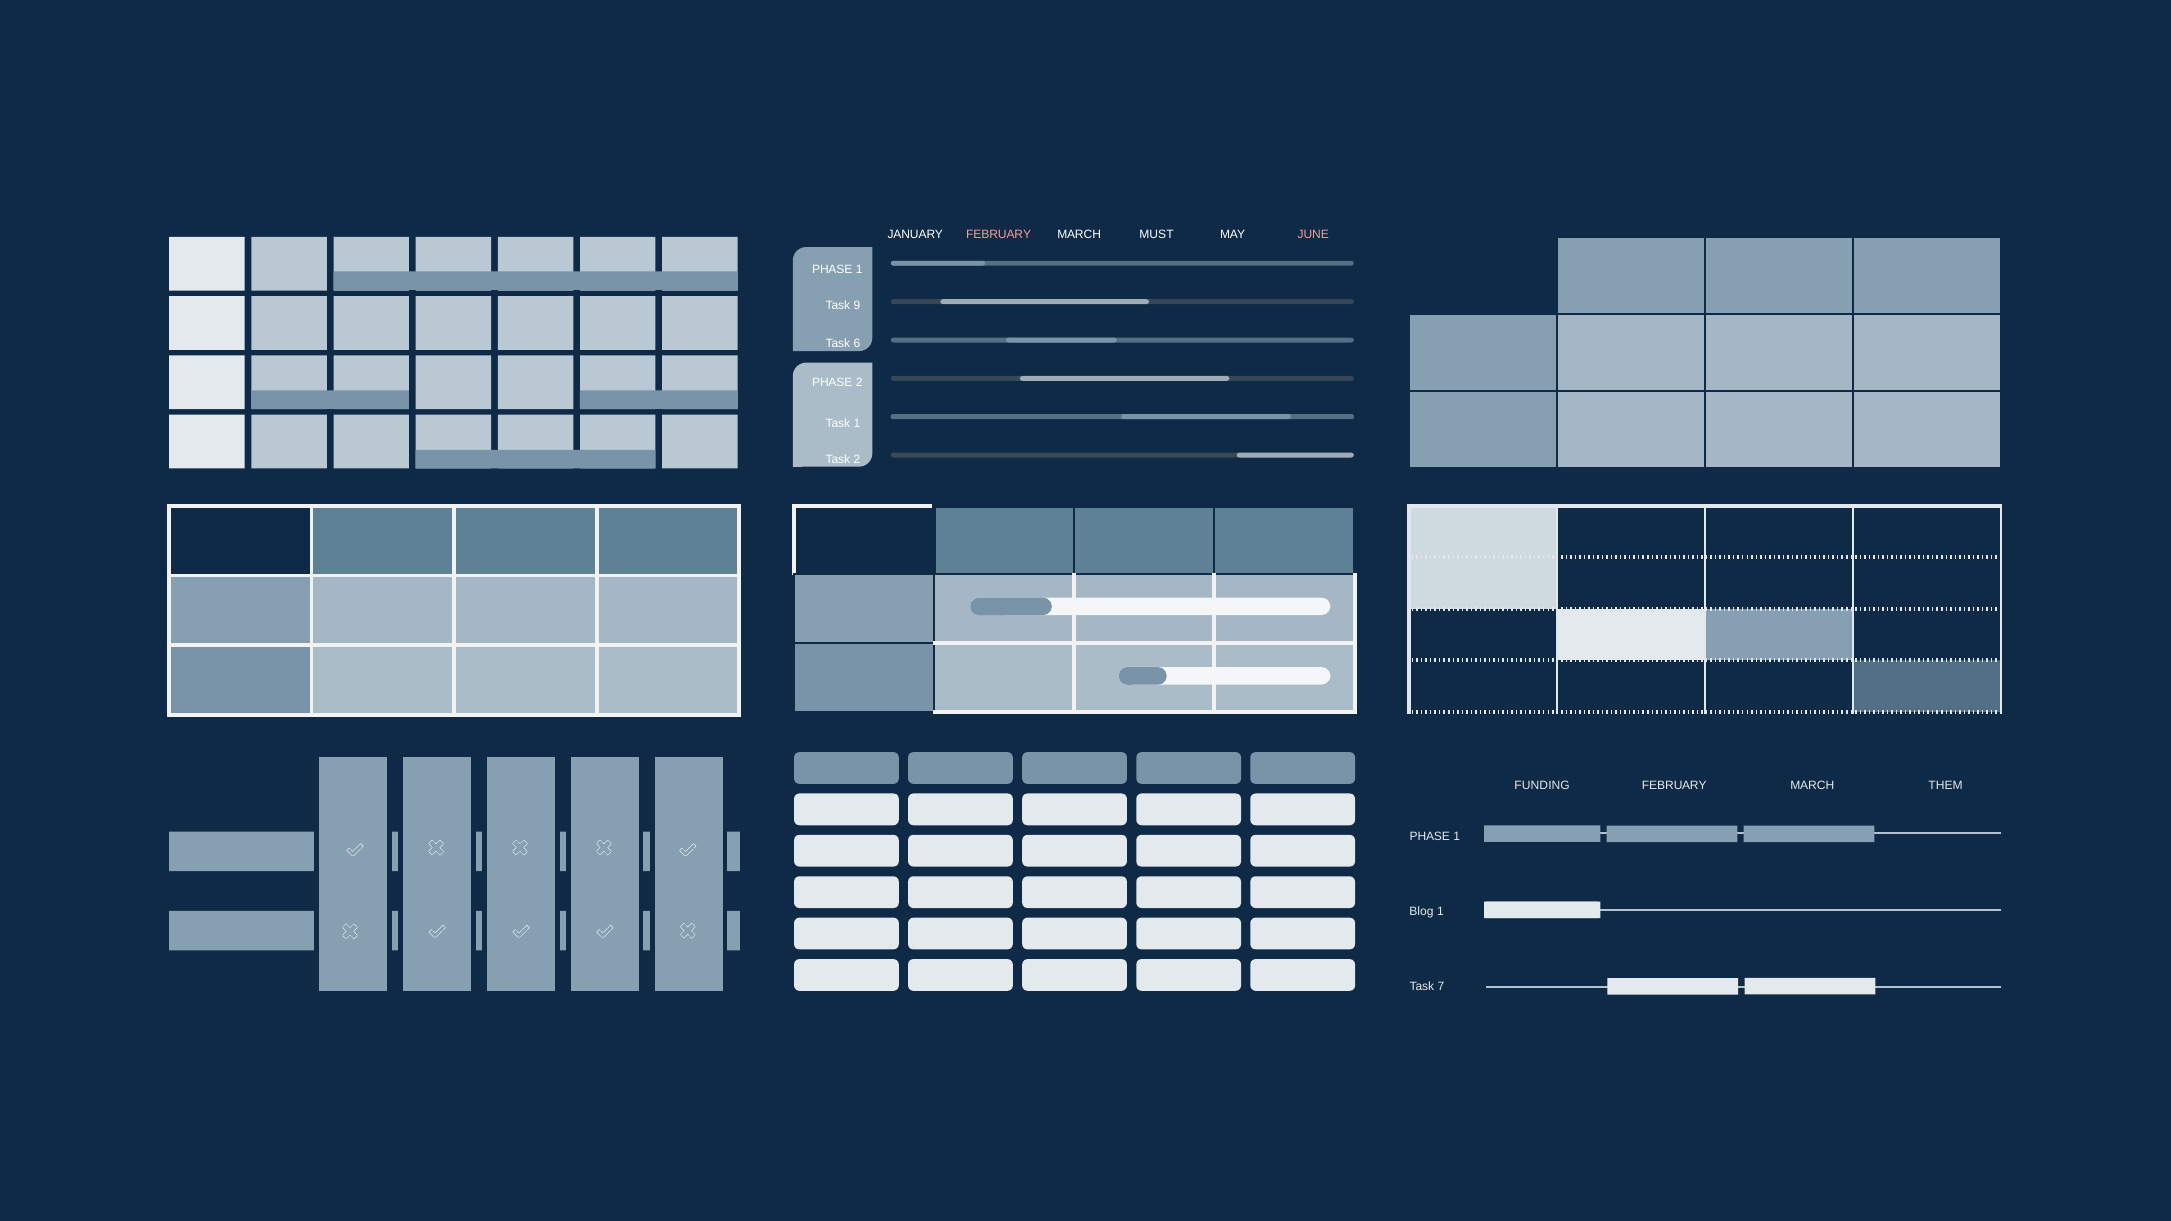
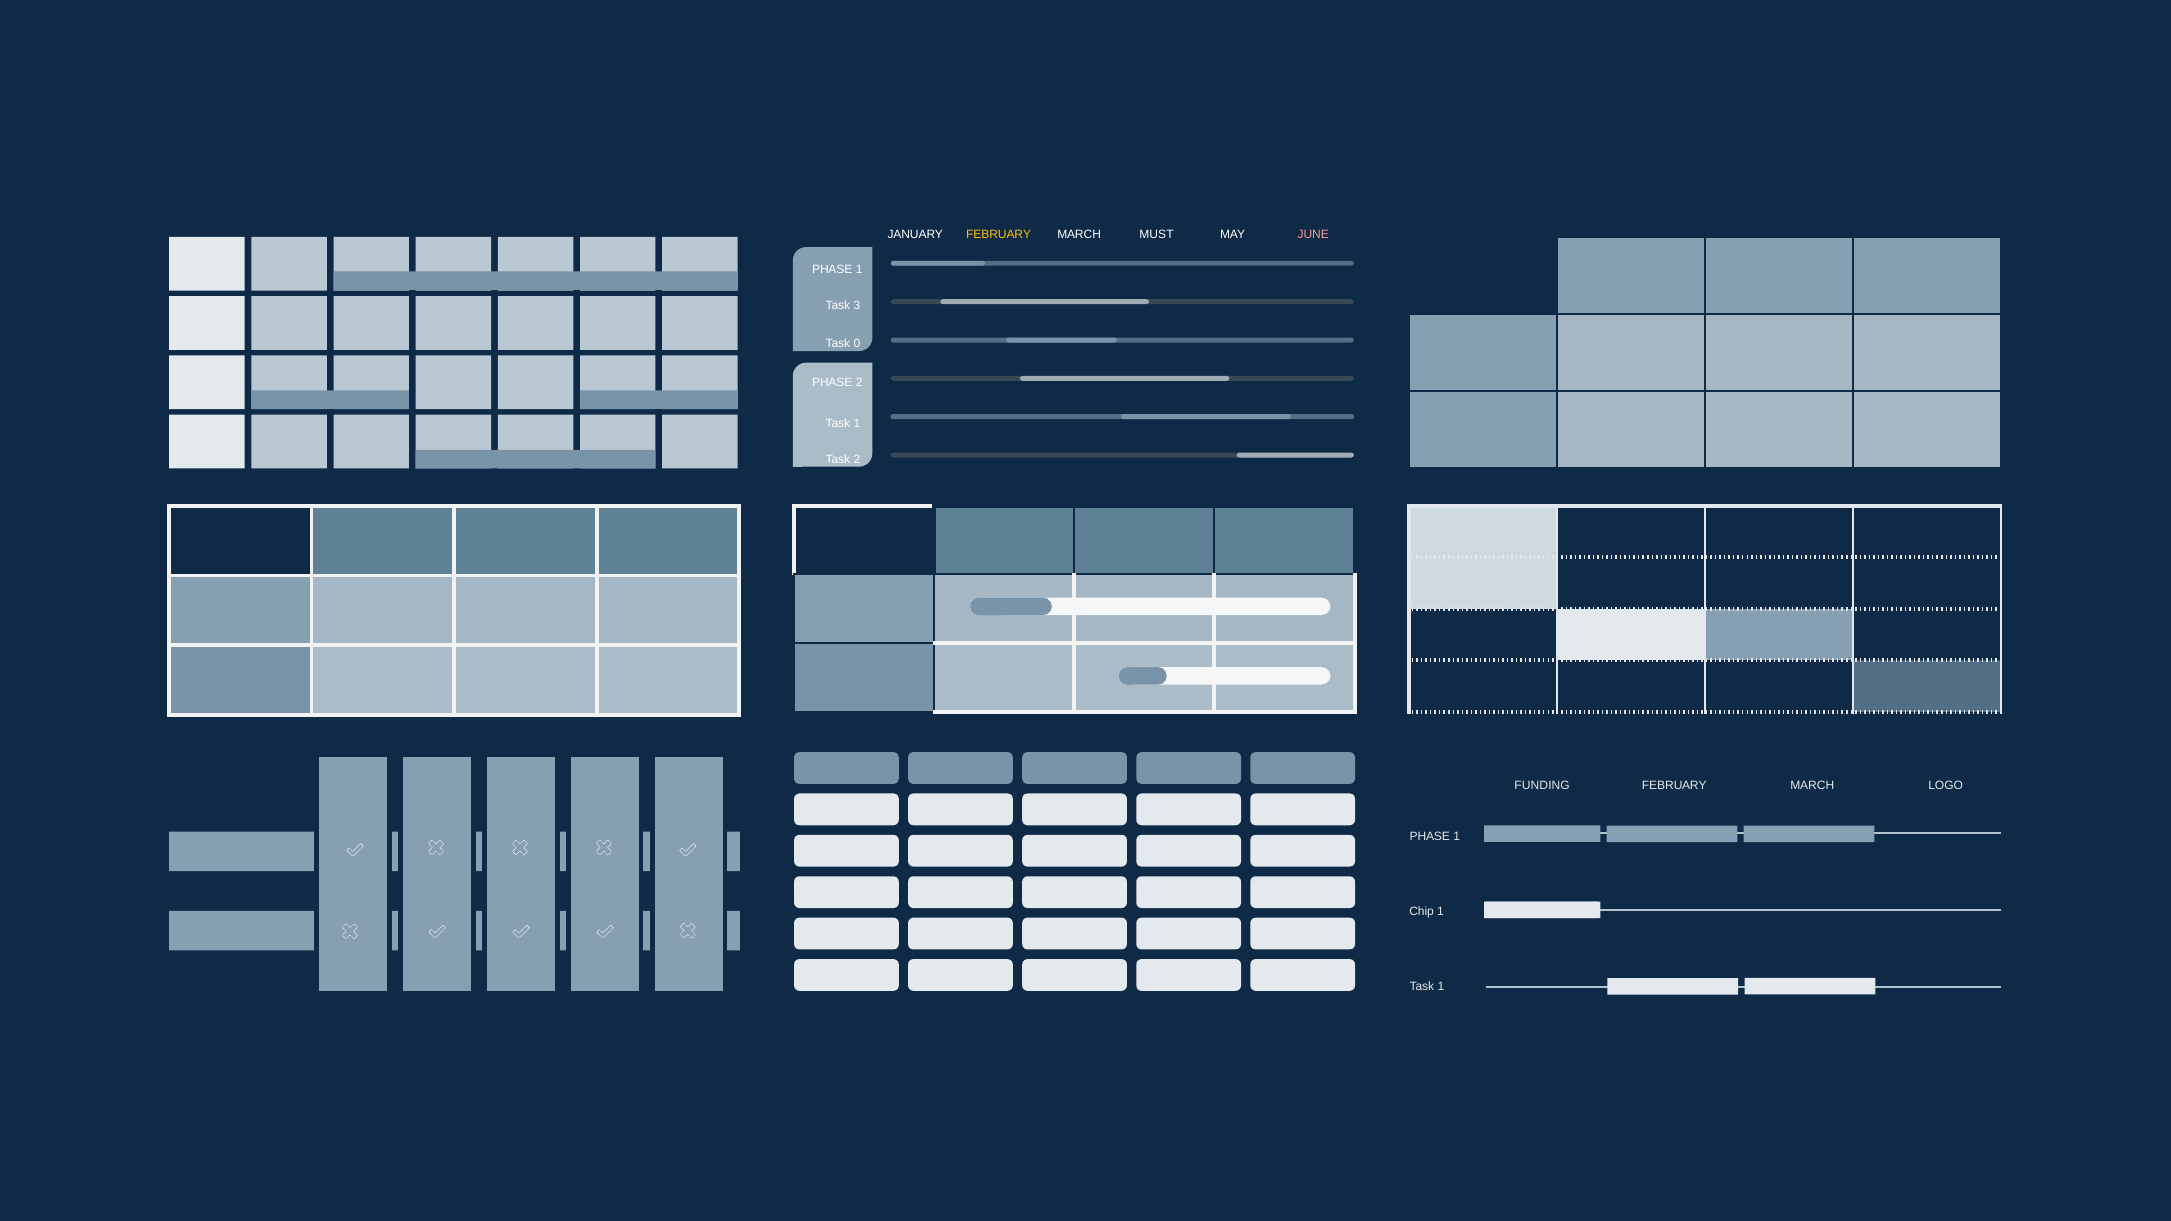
FEBRUARY colour: pink -> yellow (999, 234)
9: 9 -> 3 (857, 306)
6: 6 -> 0 (857, 344)
THEM: THEM -> LOGO (1946, 786)
Blog: Blog -> Chip (1422, 912)
7: 7 -> 1 (1441, 987)
